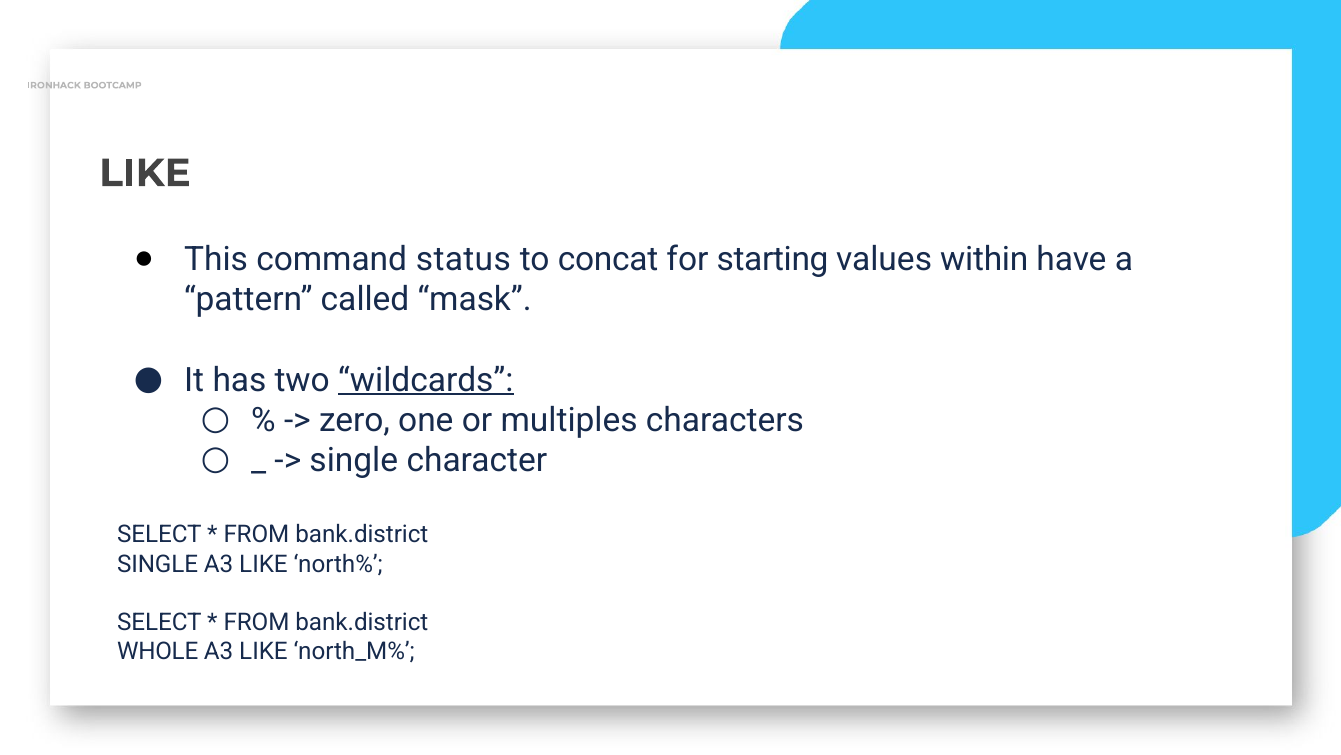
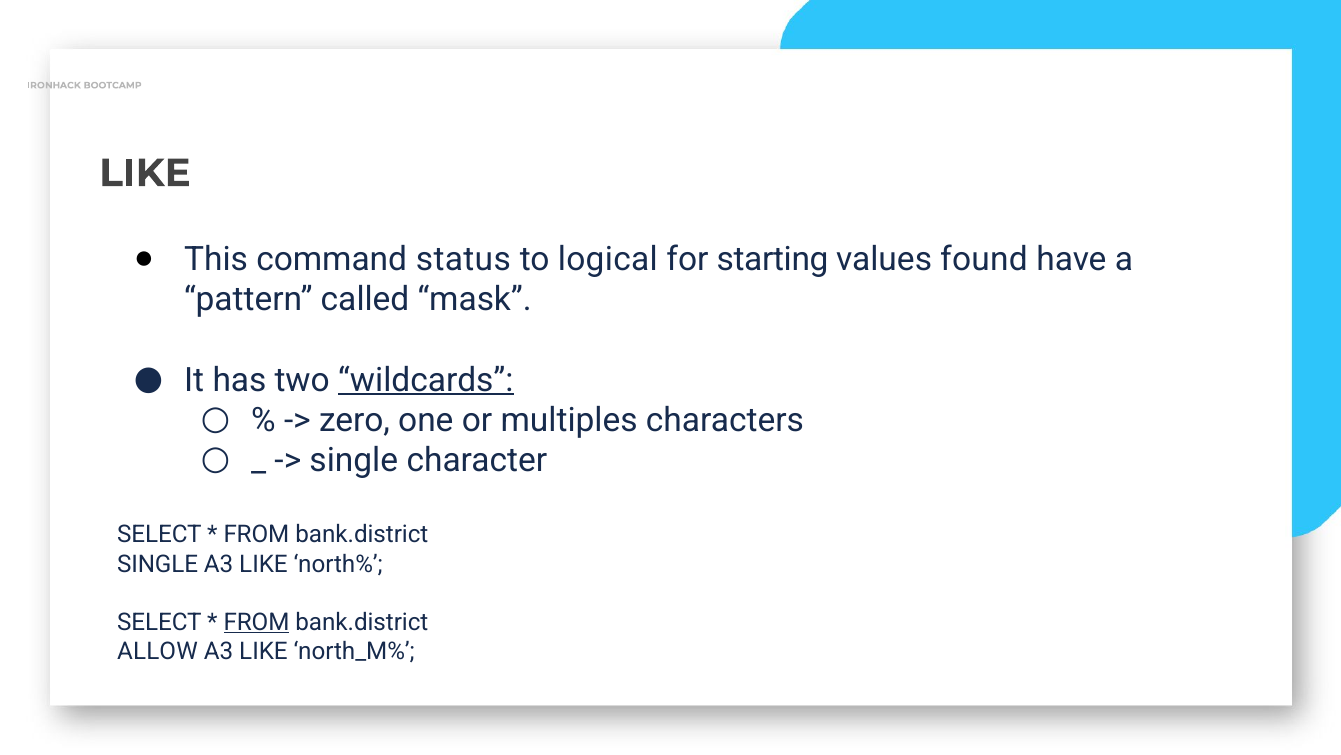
concat: concat -> logical (608, 259)
within: within -> found (984, 259)
FROM underline: none -> present (256, 622)
WHOLE: WHOLE -> ALLOW (157, 651)
